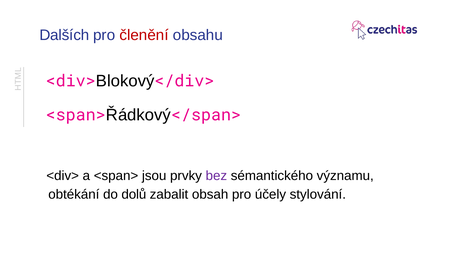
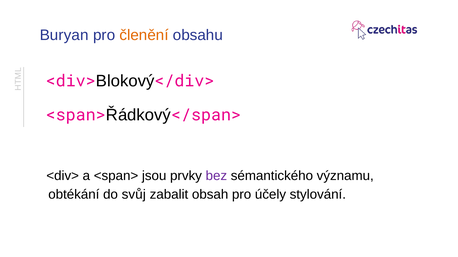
Dalších: Dalších -> Buryan (64, 35)
členění colour: red -> orange (144, 35)
dolů: dolů -> svůj (134, 195)
